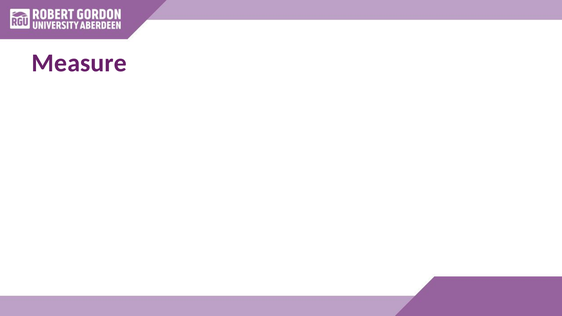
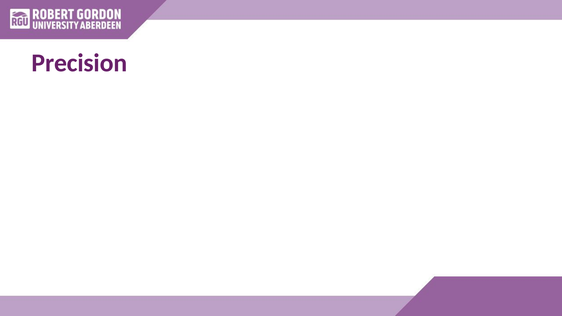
Measure: Measure -> Precision (79, 63)
